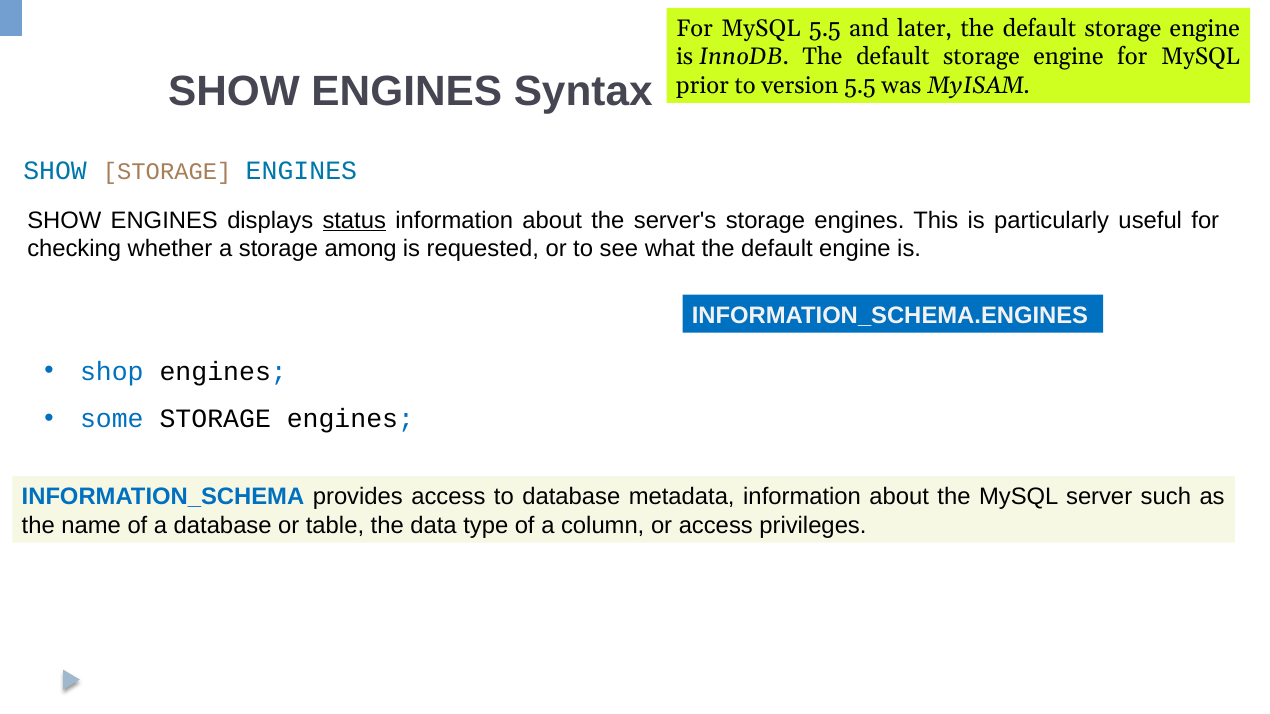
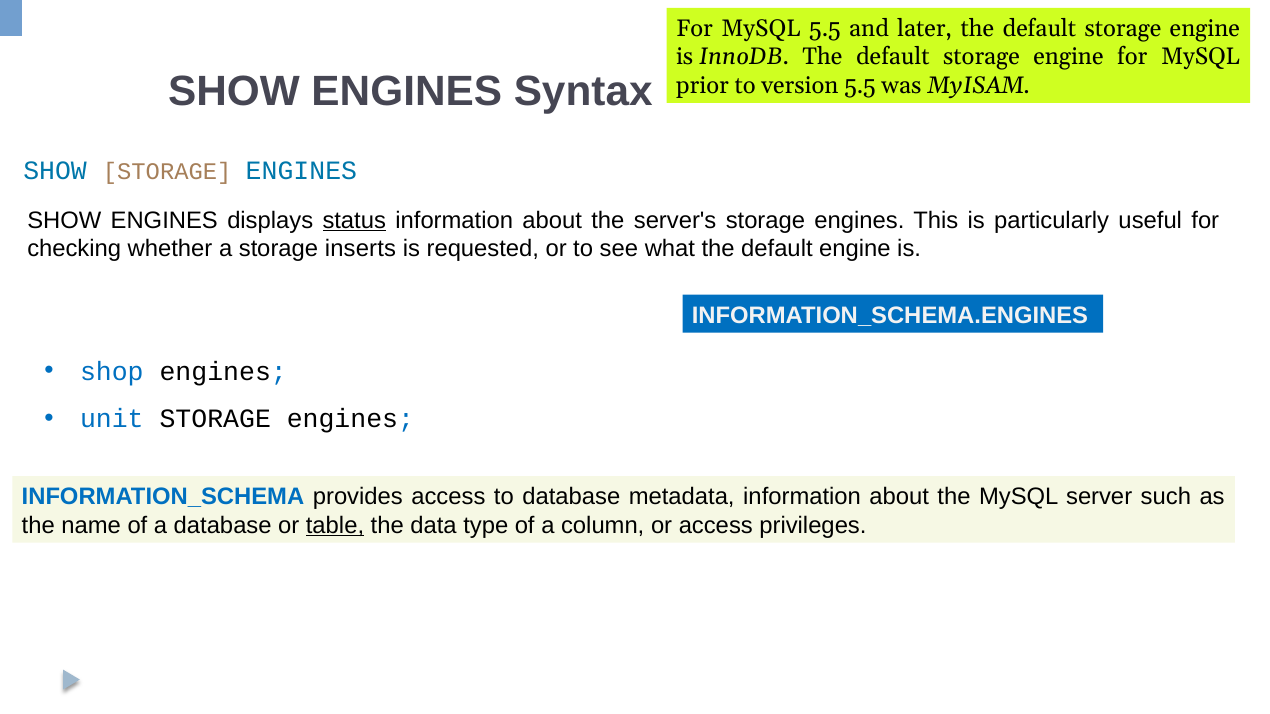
among: among -> inserts (360, 249)
some: some -> unit (112, 419)
table underline: none -> present (335, 526)
